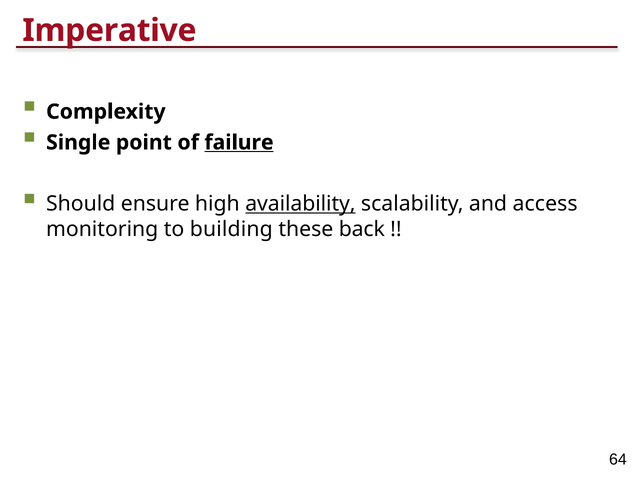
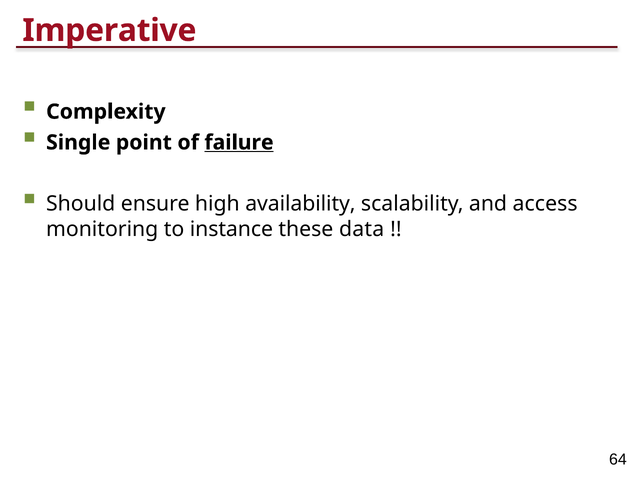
availability underline: present -> none (300, 204)
building: building -> instance (231, 230)
back: back -> data (362, 230)
